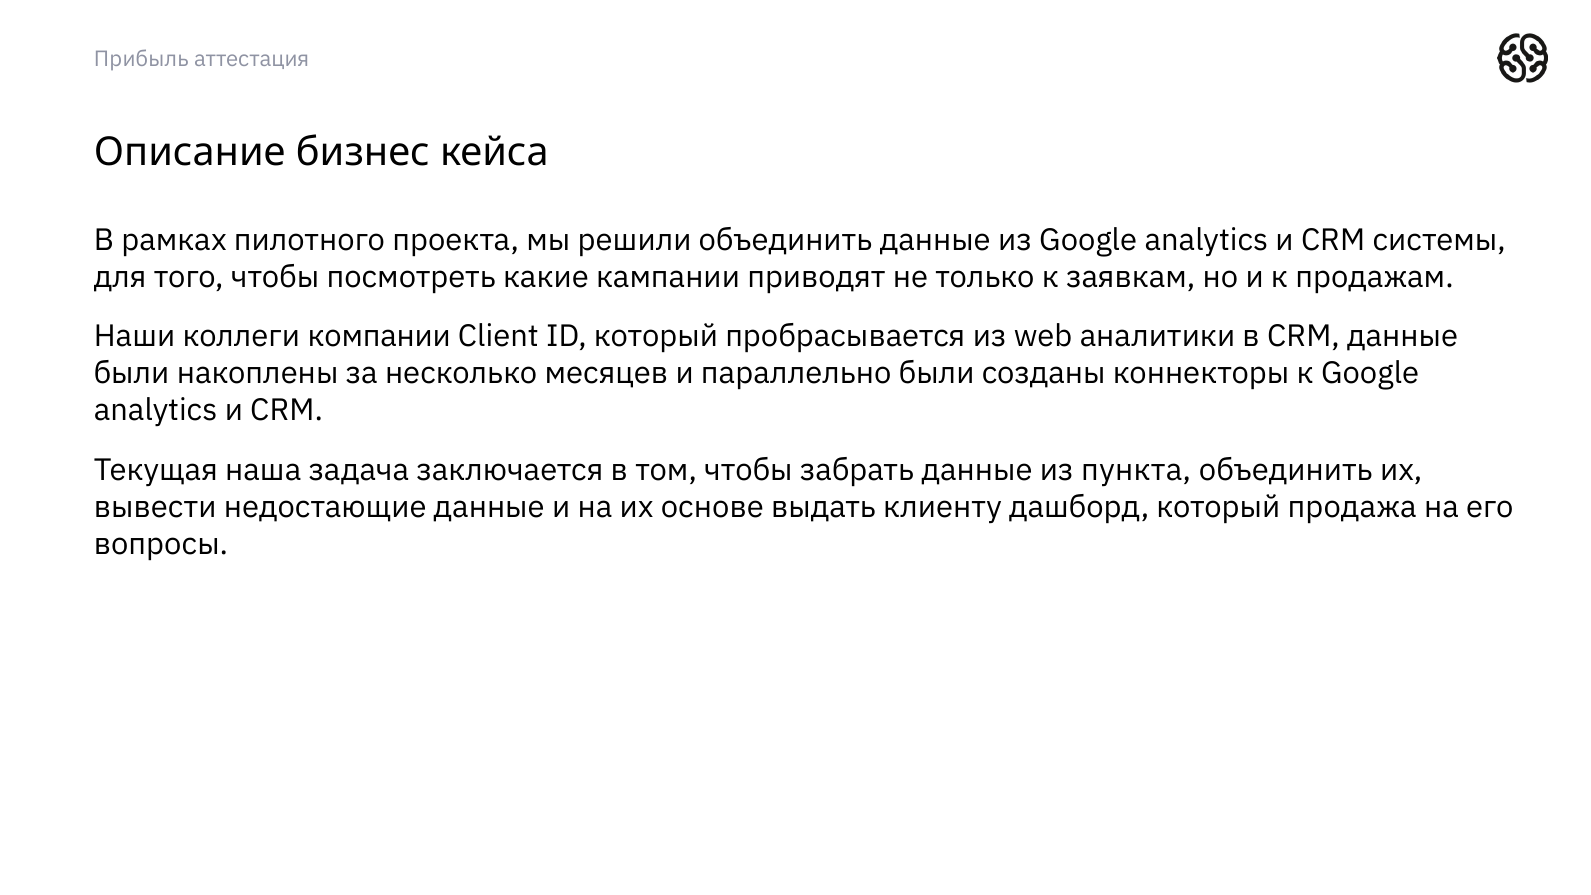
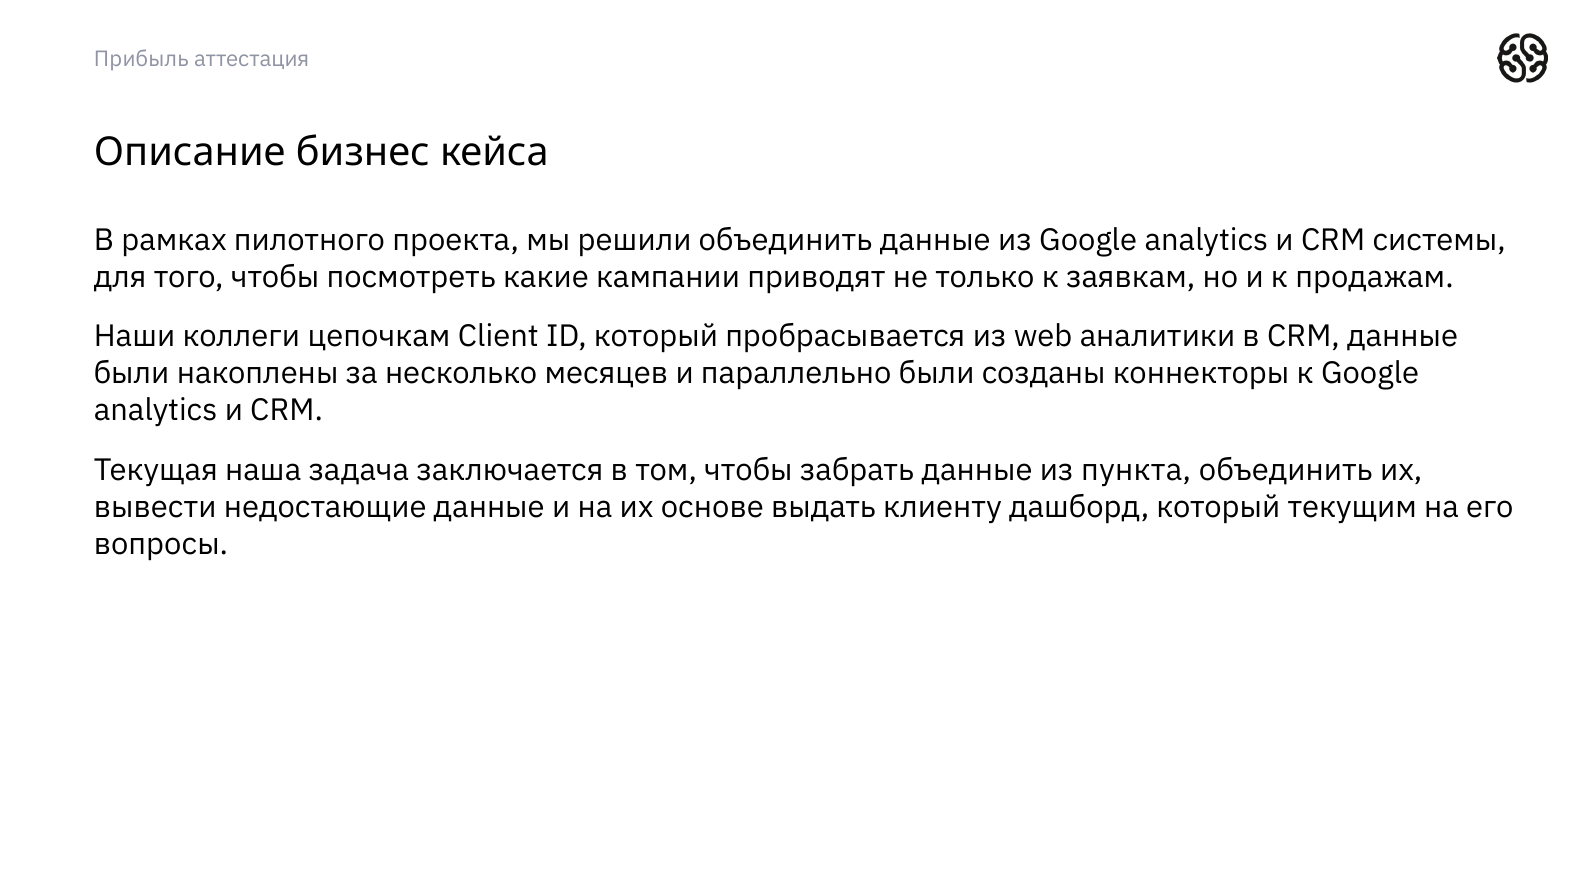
компании: компании -> цепочкам (379, 336)
продажа: продажа -> текущим (1352, 507)
